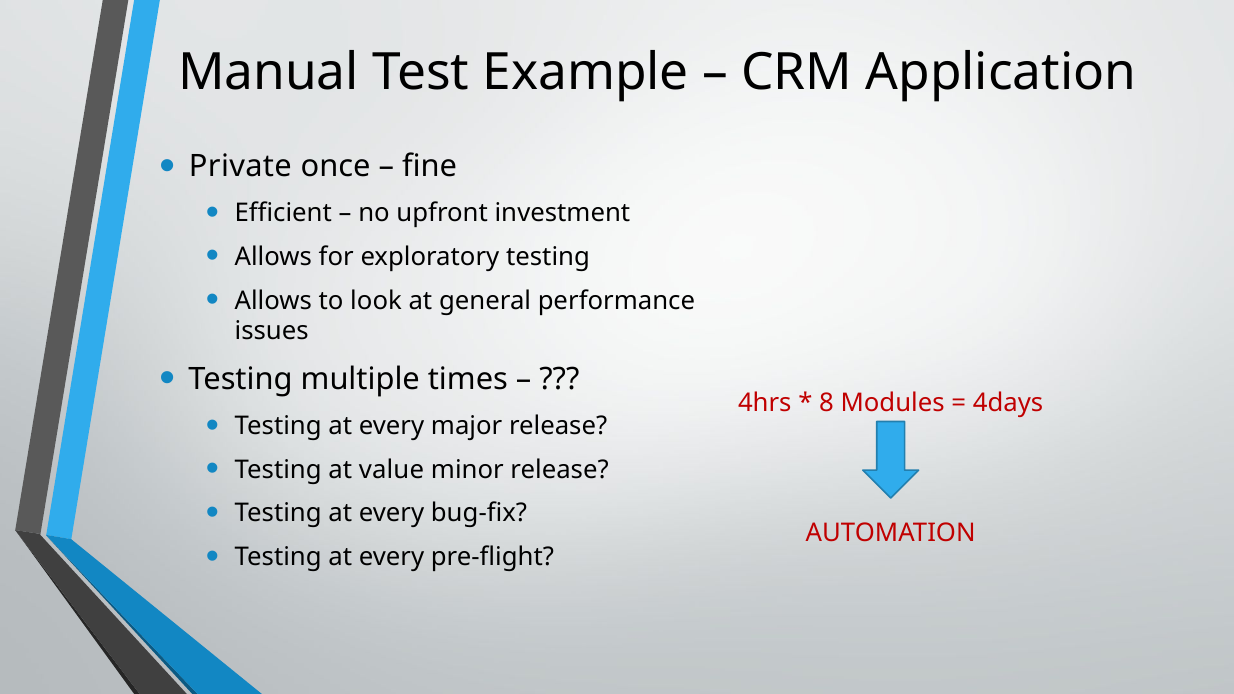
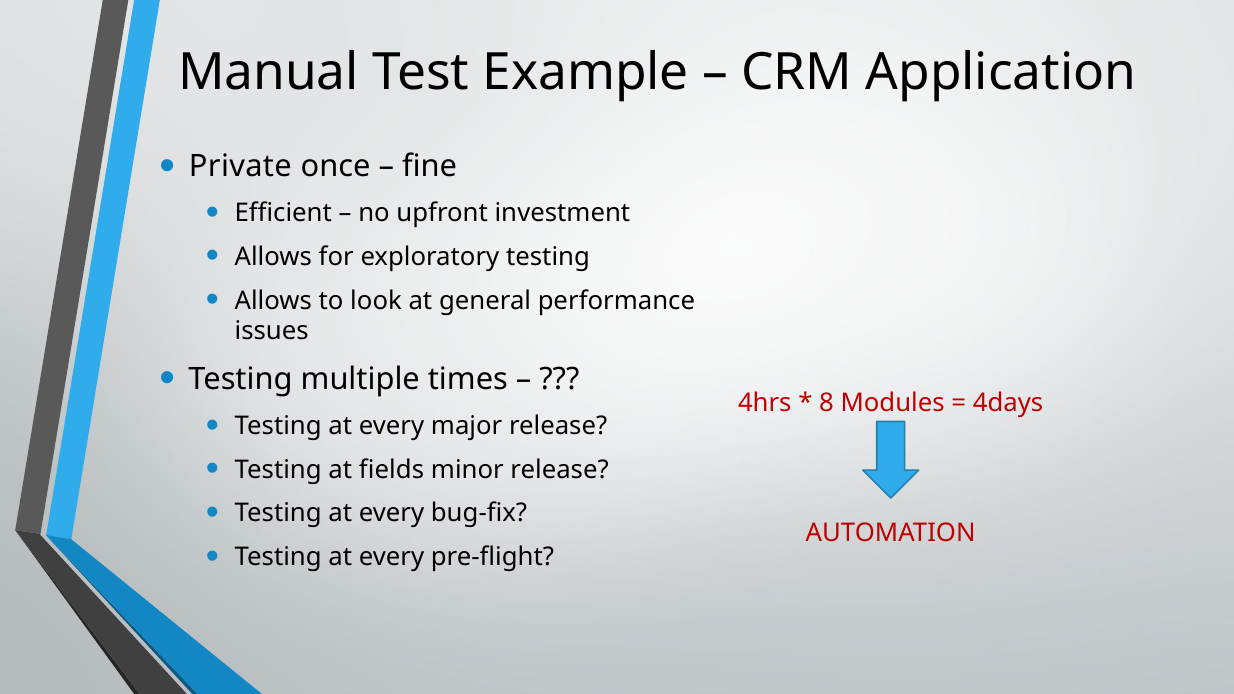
value: value -> fields (391, 470)
